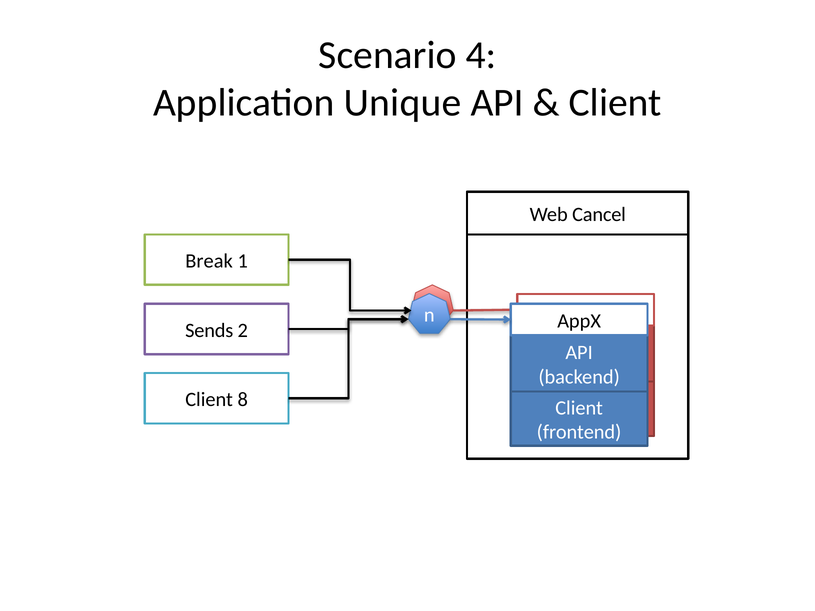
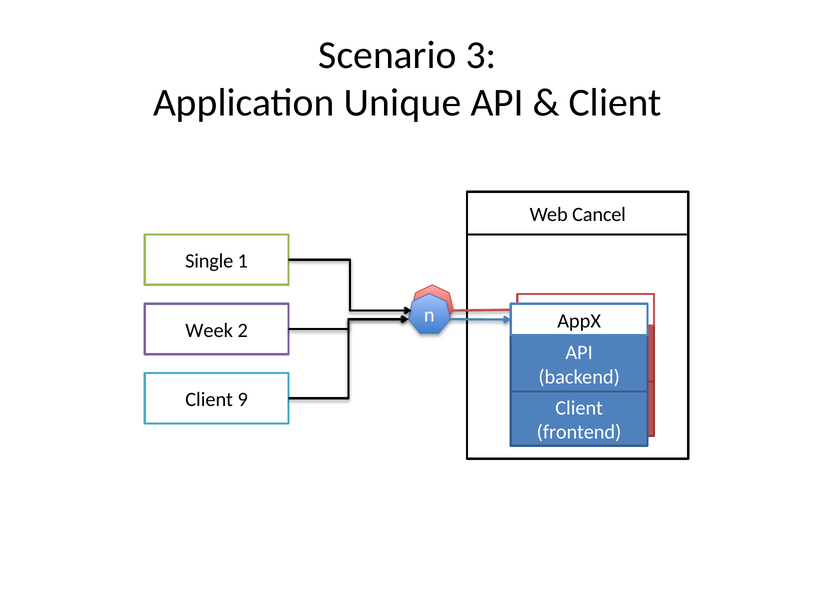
4: 4 -> 3 (481, 55)
Break: Break -> Single (209, 261)
Sends: Sends -> Week (209, 331)
8: 8 -> 9 (243, 400)
